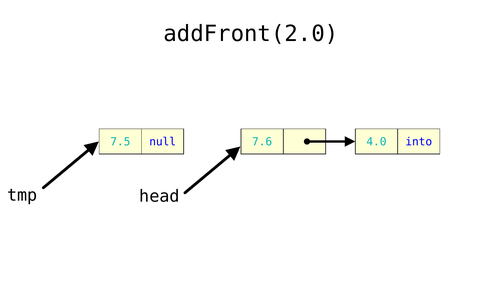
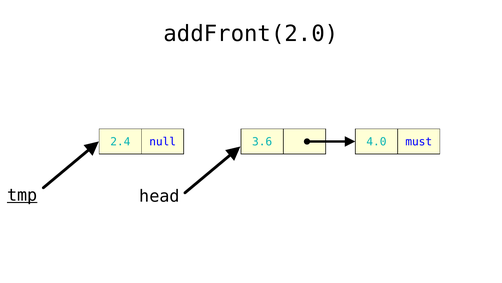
7.5: 7.5 -> 2.4 (120, 141)
7.6: 7.6 -> 3.6 (262, 141)
into: into -> must (419, 141)
tmp underline: none -> present (22, 195)
